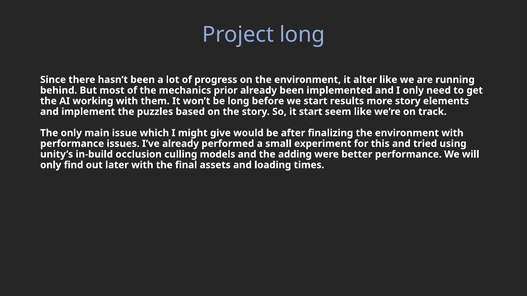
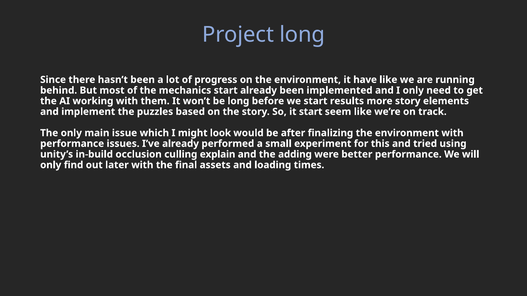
alter: alter -> have (365, 80)
mechanics prior: prior -> start (226, 90)
give: give -> look (220, 133)
models: models -> explain (218, 154)
